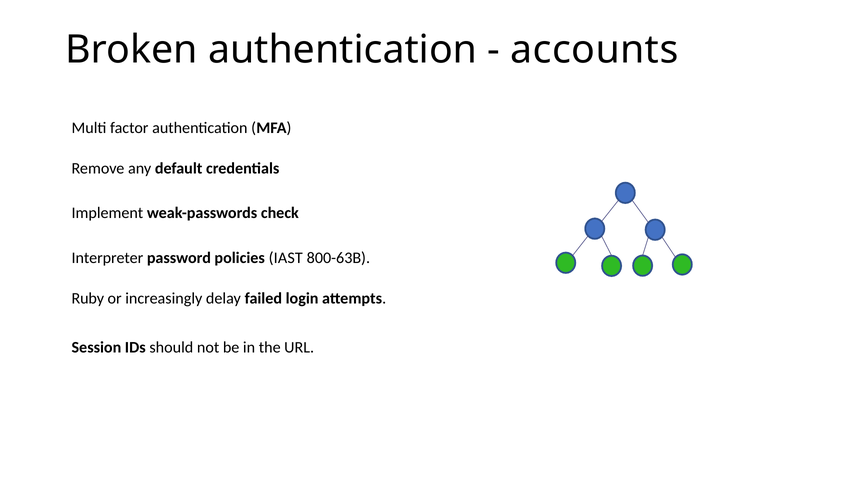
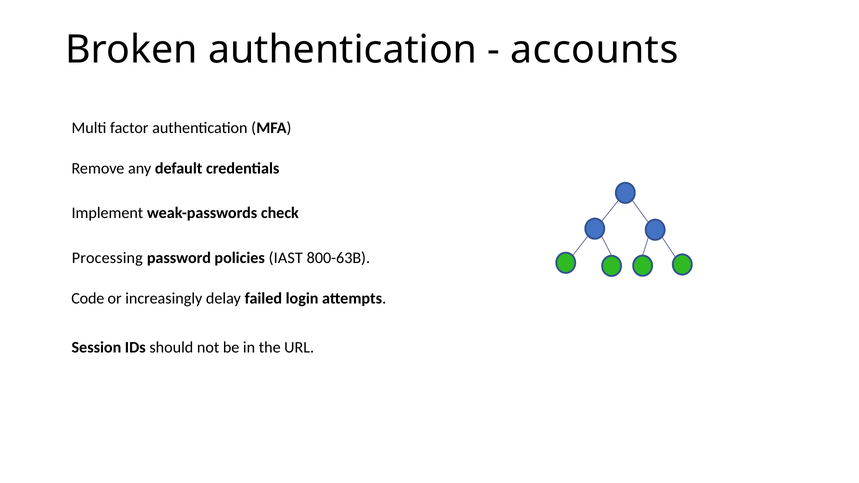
Interpreter: Interpreter -> Processing (107, 258)
Ruby: Ruby -> Code (88, 299)
